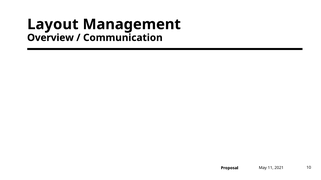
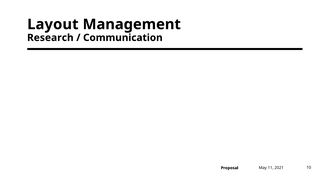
Overview: Overview -> Research (50, 38)
